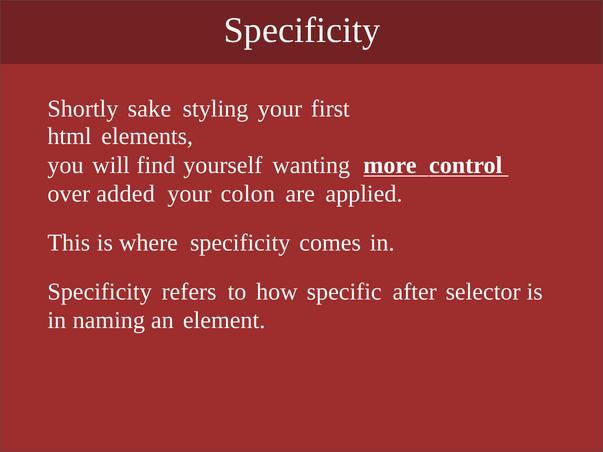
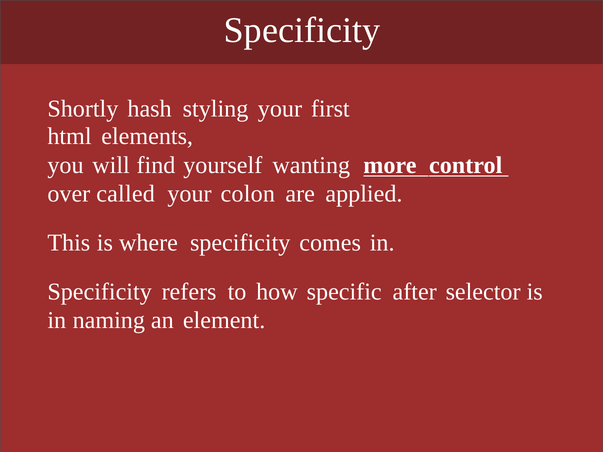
sake: sake -> hash (150, 109)
added: added -> called (126, 194)
